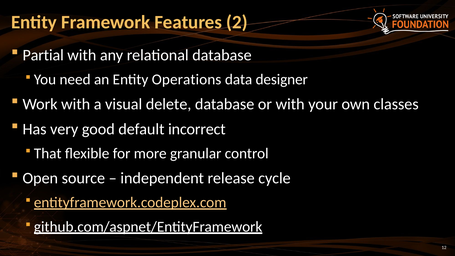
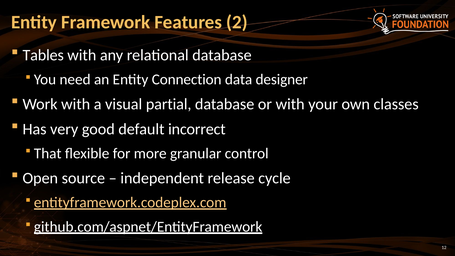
Partial: Partial -> Tables (43, 55)
Operations: Operations -> Connection (187, 80)
delete: delete -> partial (169, 104)
